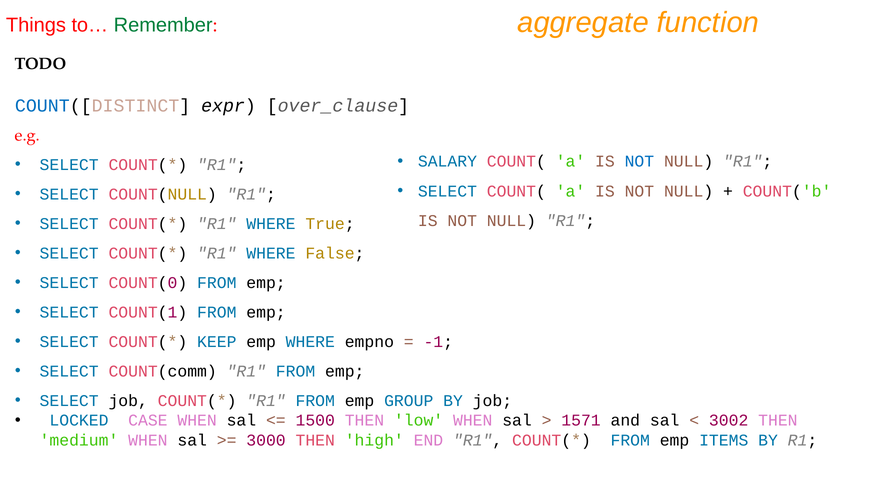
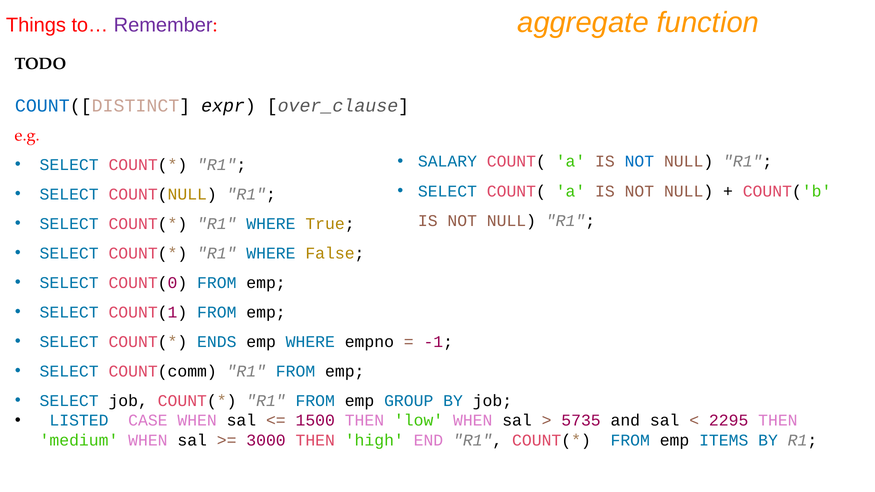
Remember colour: green -> purple (163, 25)
KEEP: KEEP -> ENDS (217, 342)
LOCKED: LOCKED -> LISTED (79, 421)
1571: 1571 -> 5735 (581, 421)
3002: 3002 -> 2295 (729, 421)
